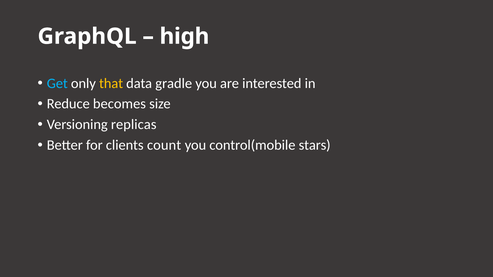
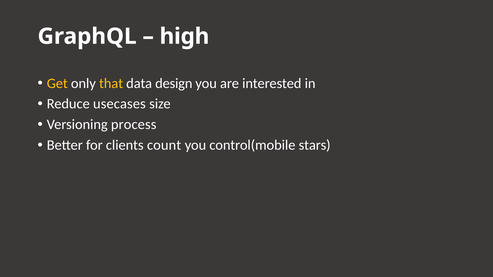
Get colour: light blue -> yellow (57, 83)
gradle: gradle -> design (174, 83)
becomes: becomes -> usecases (119, 104)
replicas: replicas -> process (134, 125)
